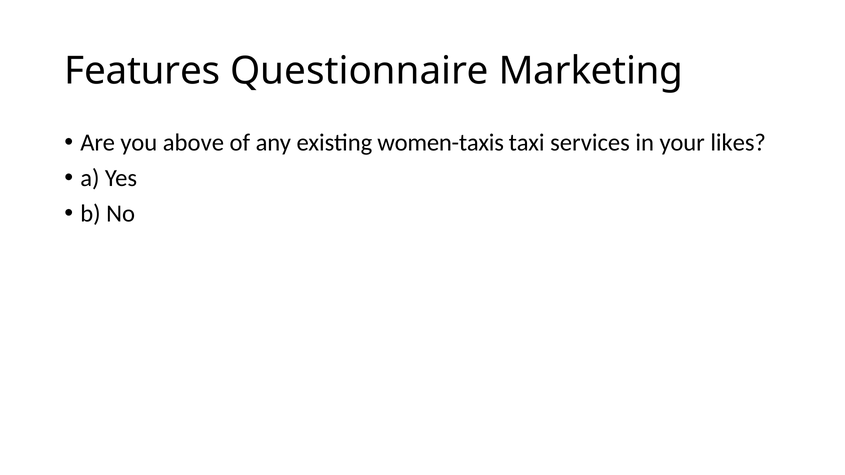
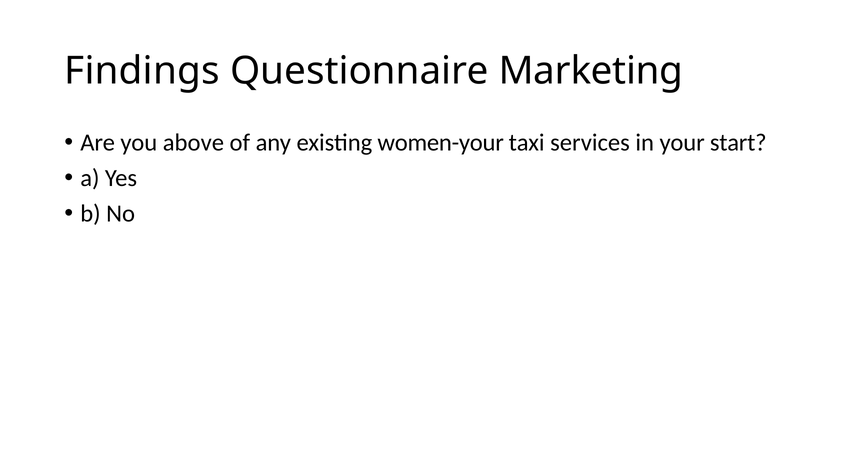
Features: Features -> Findings (142, 71)
women-taxis: women-taxis -> women-your (441, 143)
likes: likes -> start (738, 143)
